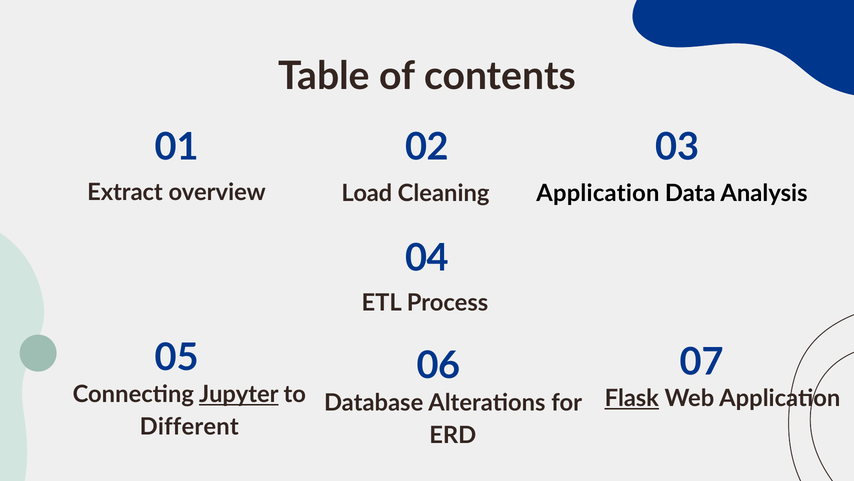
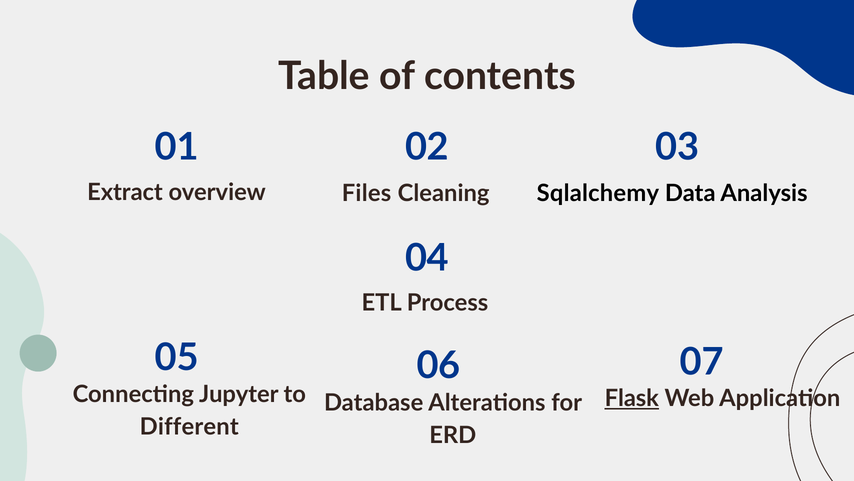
Load: Load -> Files (367, 193)
Application: Application -> Sqlalchemy (598, 193)
Jupyter underline: present -> none (239, 394)
